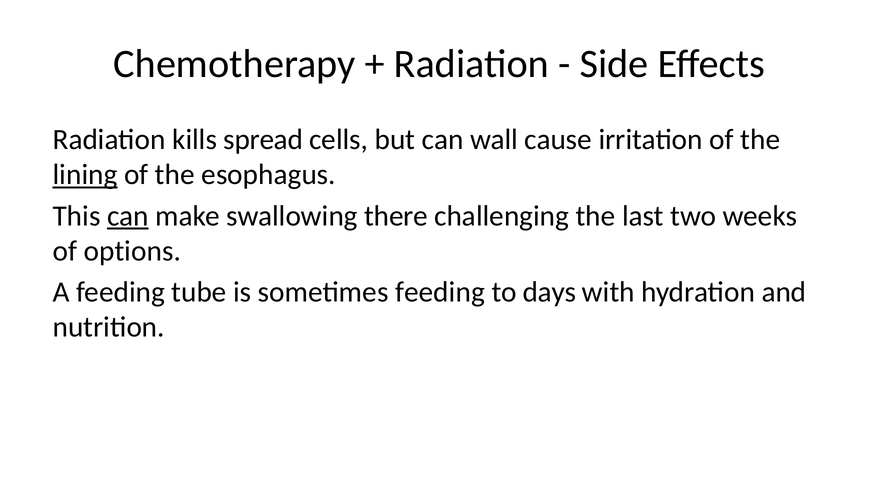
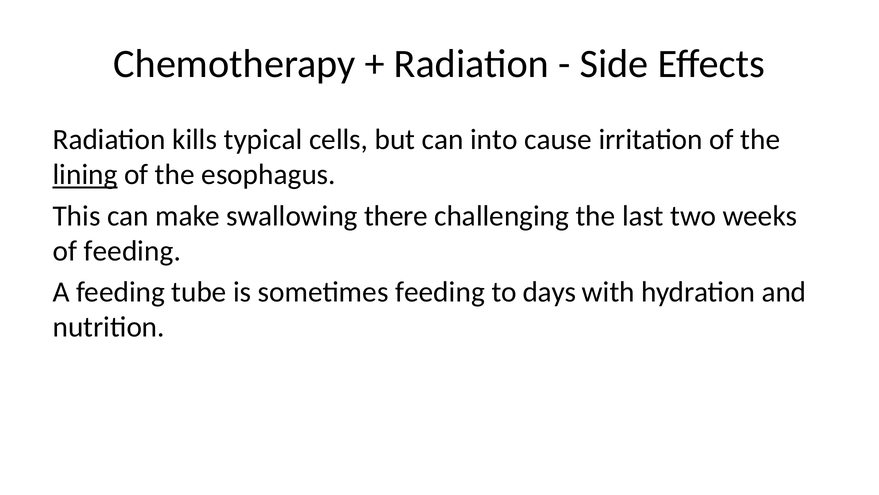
spread: spread -> typical (263, 139)
wall: wall -> into (494, 139)
can underline: present -> none (128, 216)
of options: options -> feeding (132, 251)
